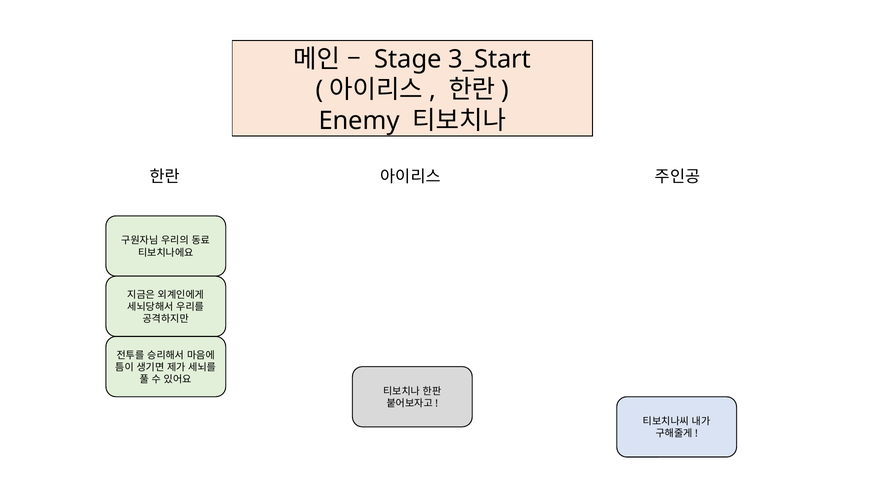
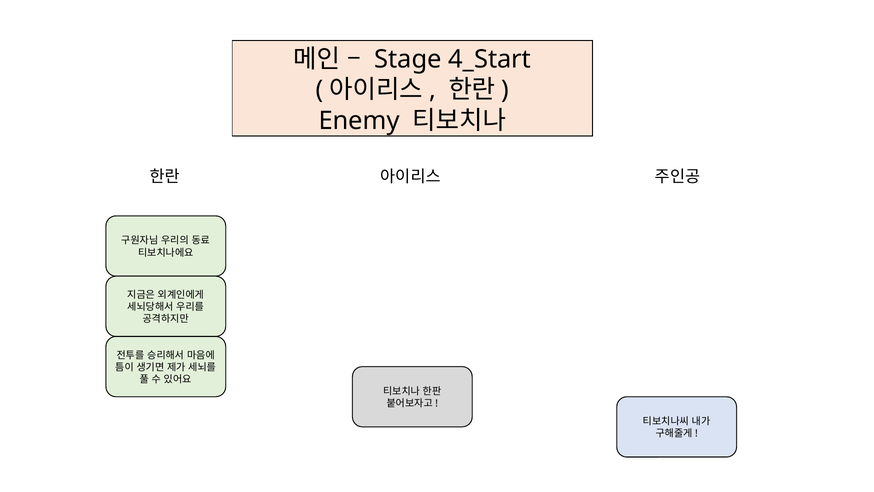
3_Start: 3_Start -> 4_Start (490, 59)
